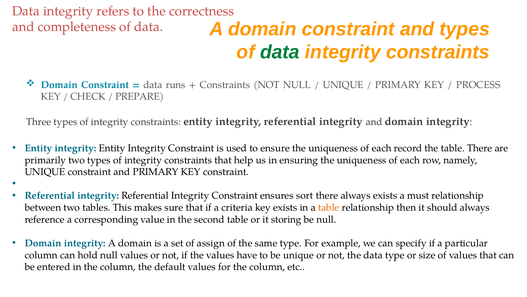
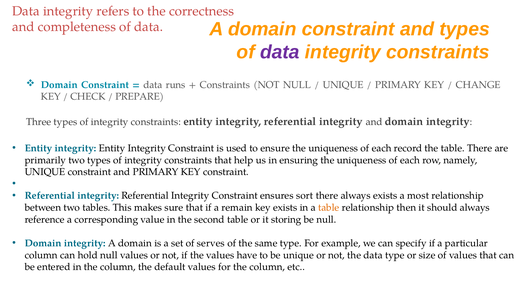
data colour: green -> purple (280, 52)
PROCESS: PROCESS -> CHANGE (478, 85)
must: must -> most (418, 195)
criteria: criteria -> remain (237, 207)
assign: assign -> serves (211, 243)
